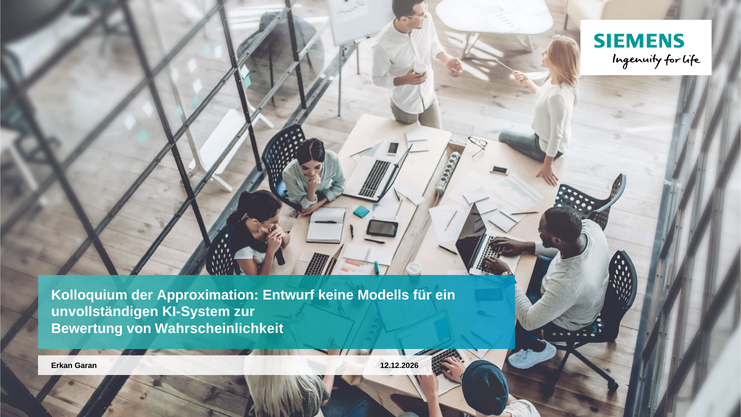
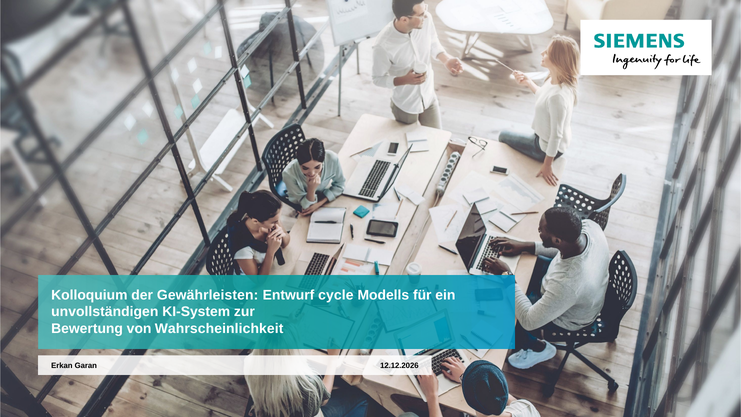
Approximation: Approximation -> Gewährleisten (208, 295)
keine: keine -> cycle (336, 295)
